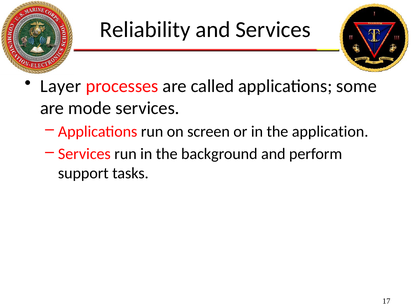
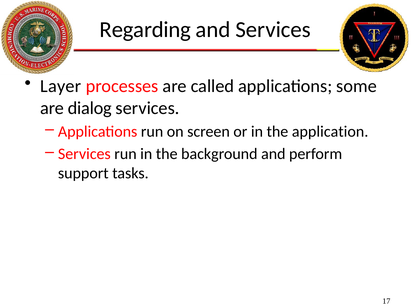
Reliability: Reliability -> Regarding (145, 30)
mode: mode -> dialog (90, 108)
